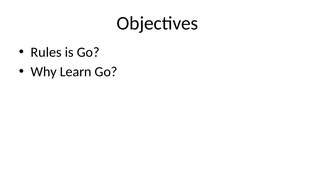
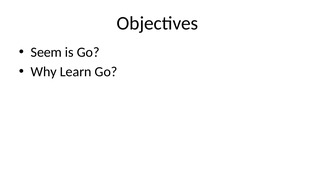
Rules: Rules -> Seem (46, 52)
